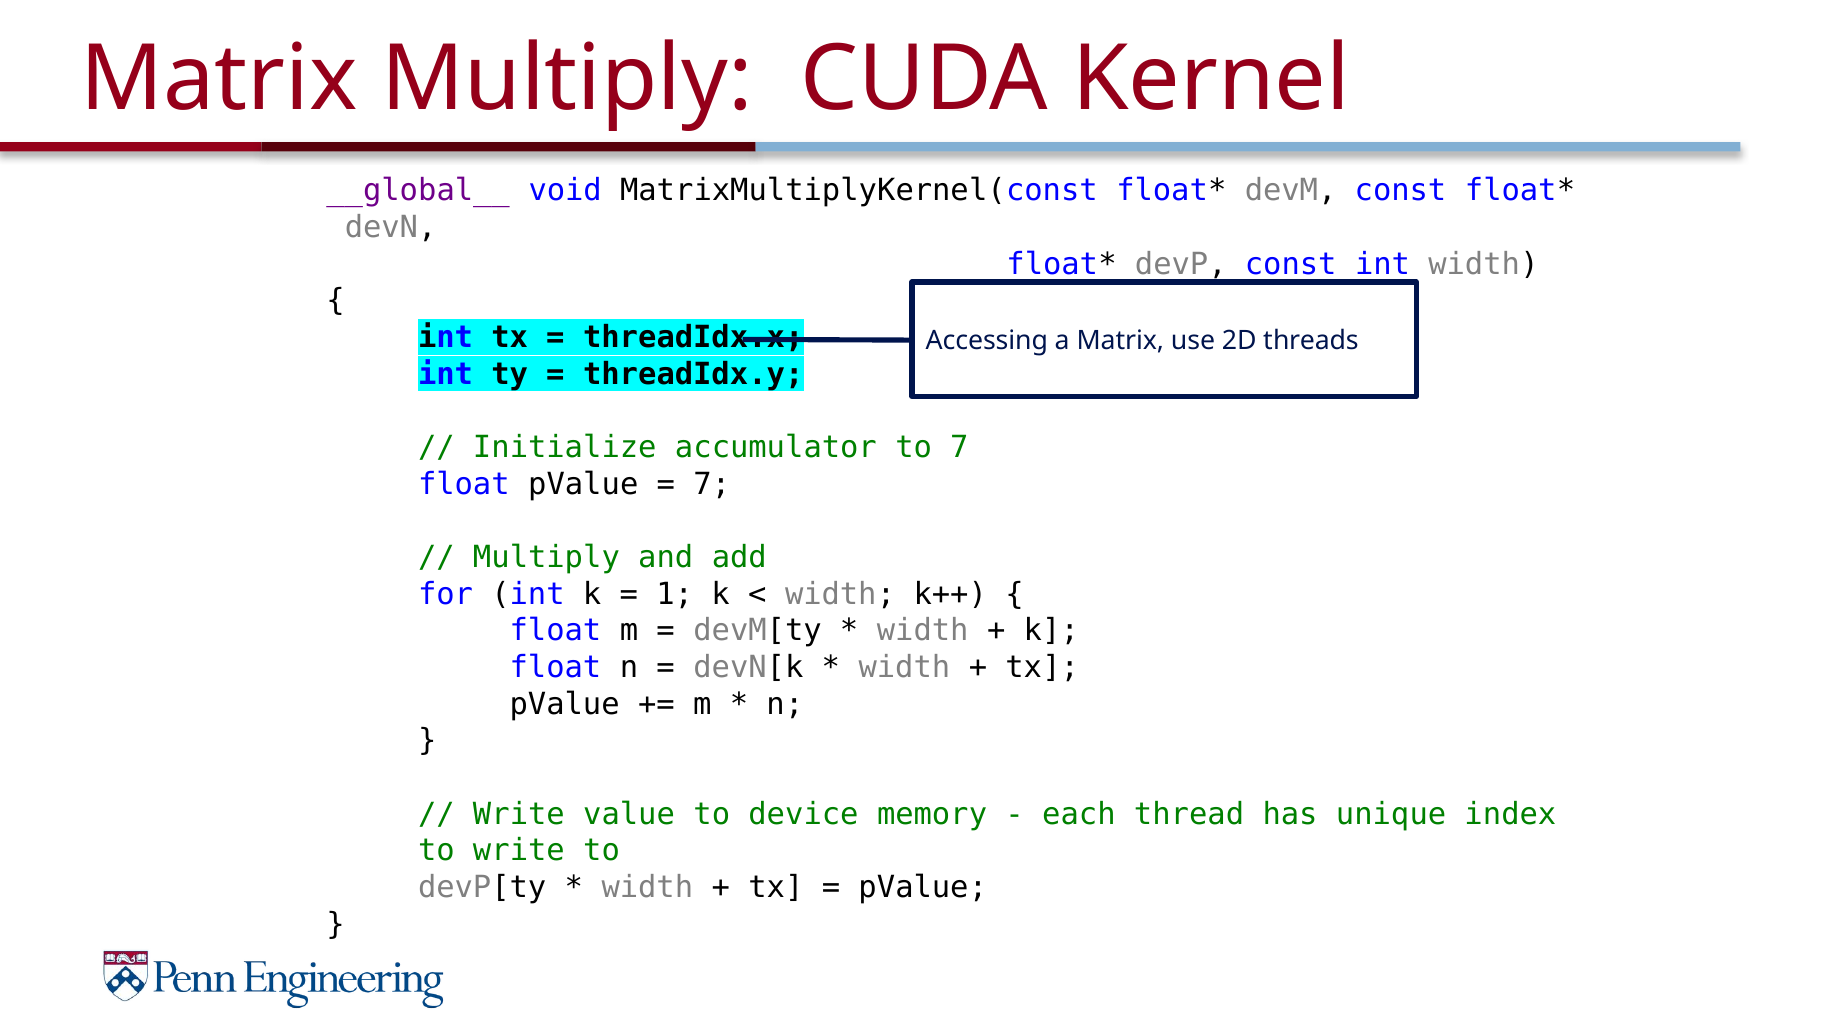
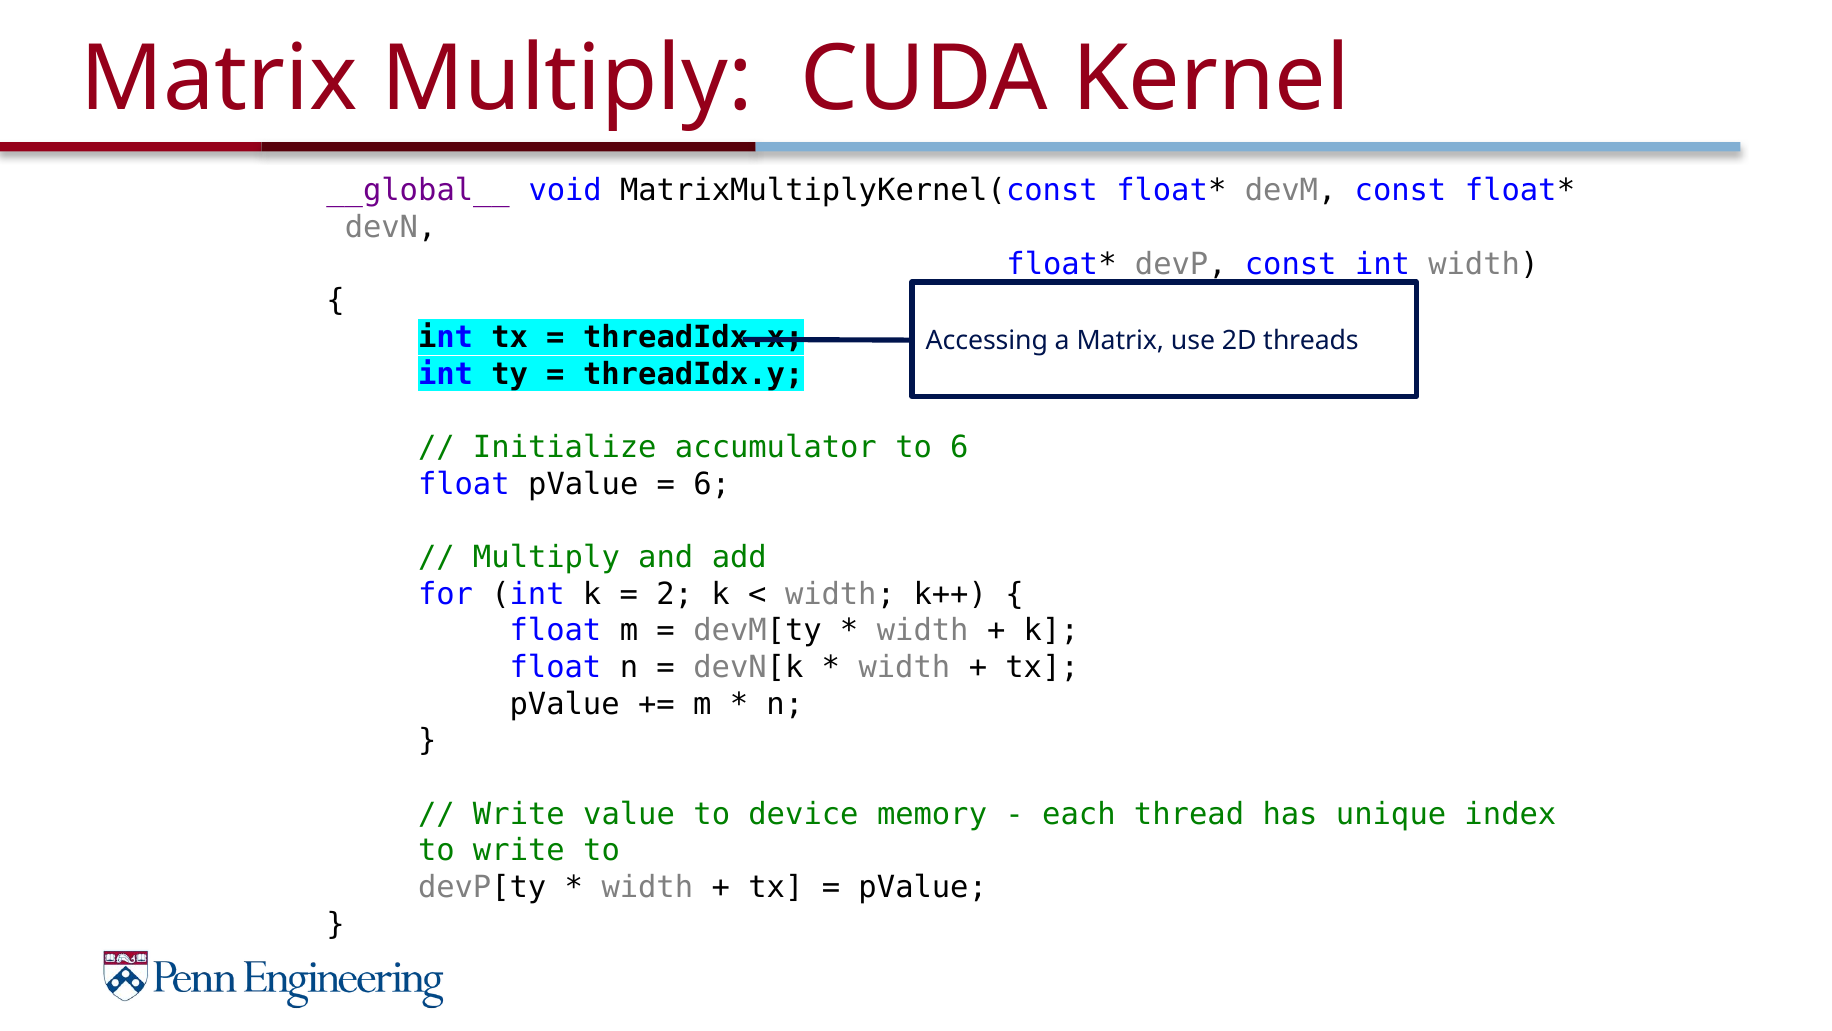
to 7: 7 -> 6 (959, 447)
7: 7 -> 6 (712, 484)
1: 1 -> 2 (675, 594)
